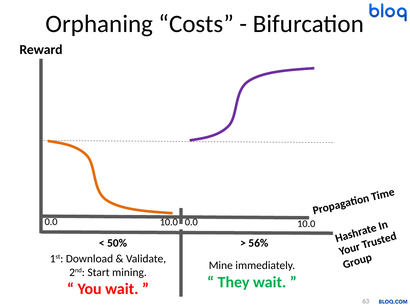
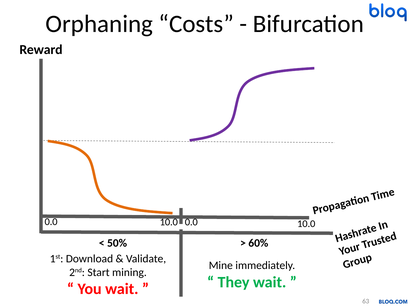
56%: 56% -> 60% (258, 243)
